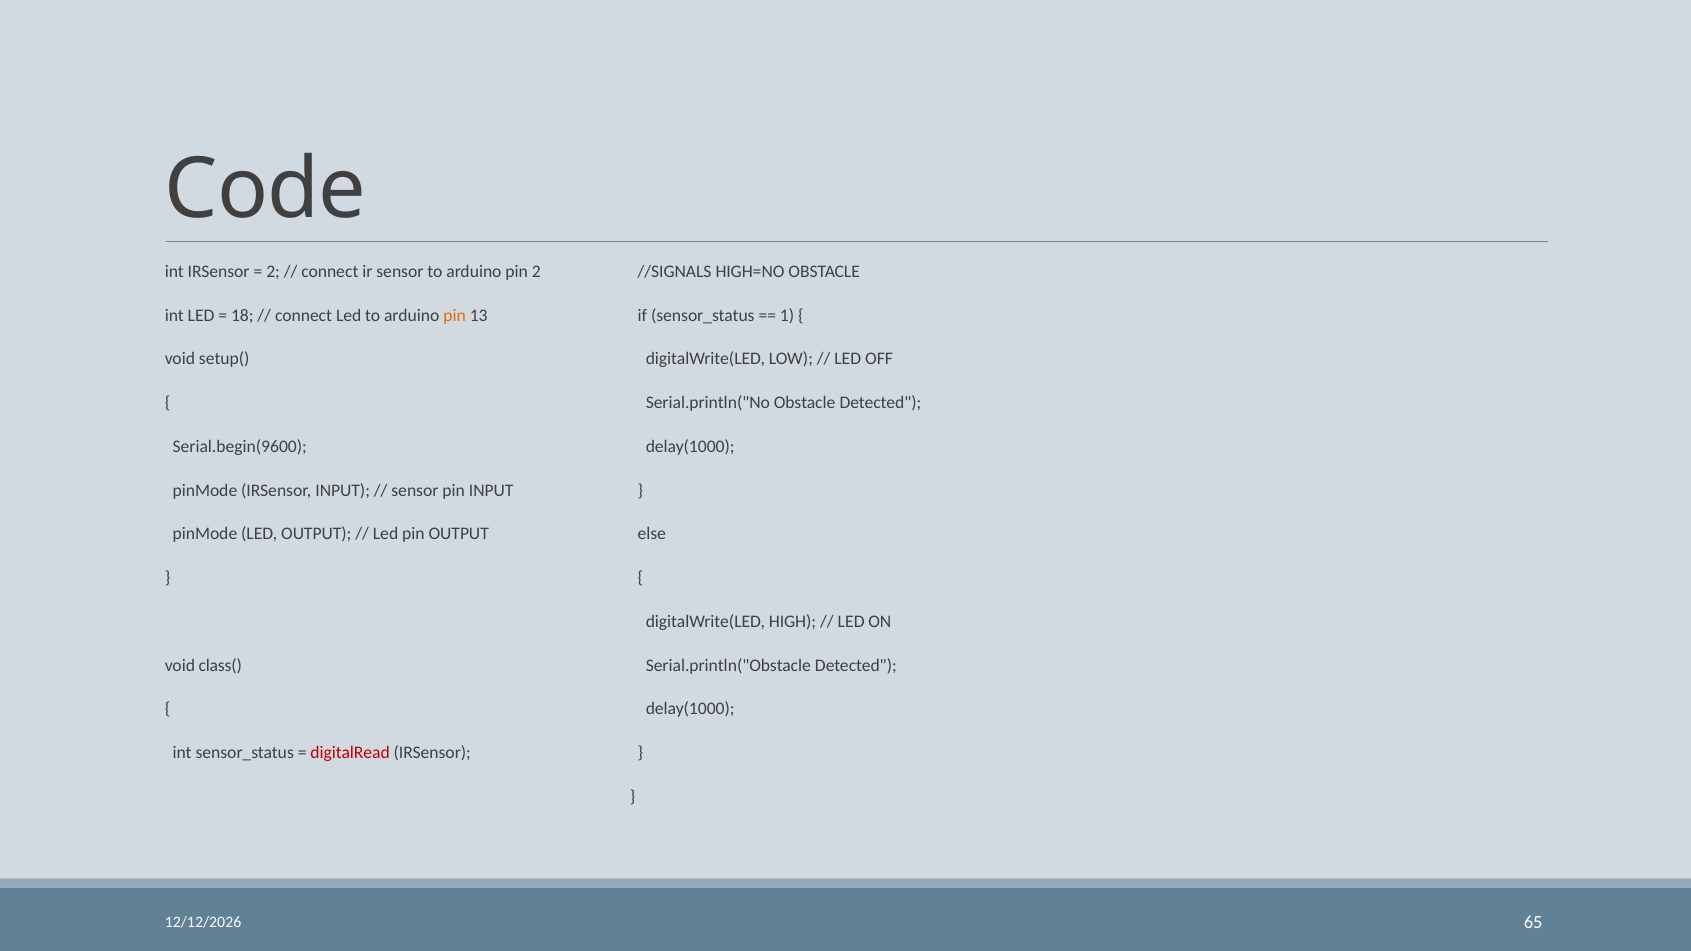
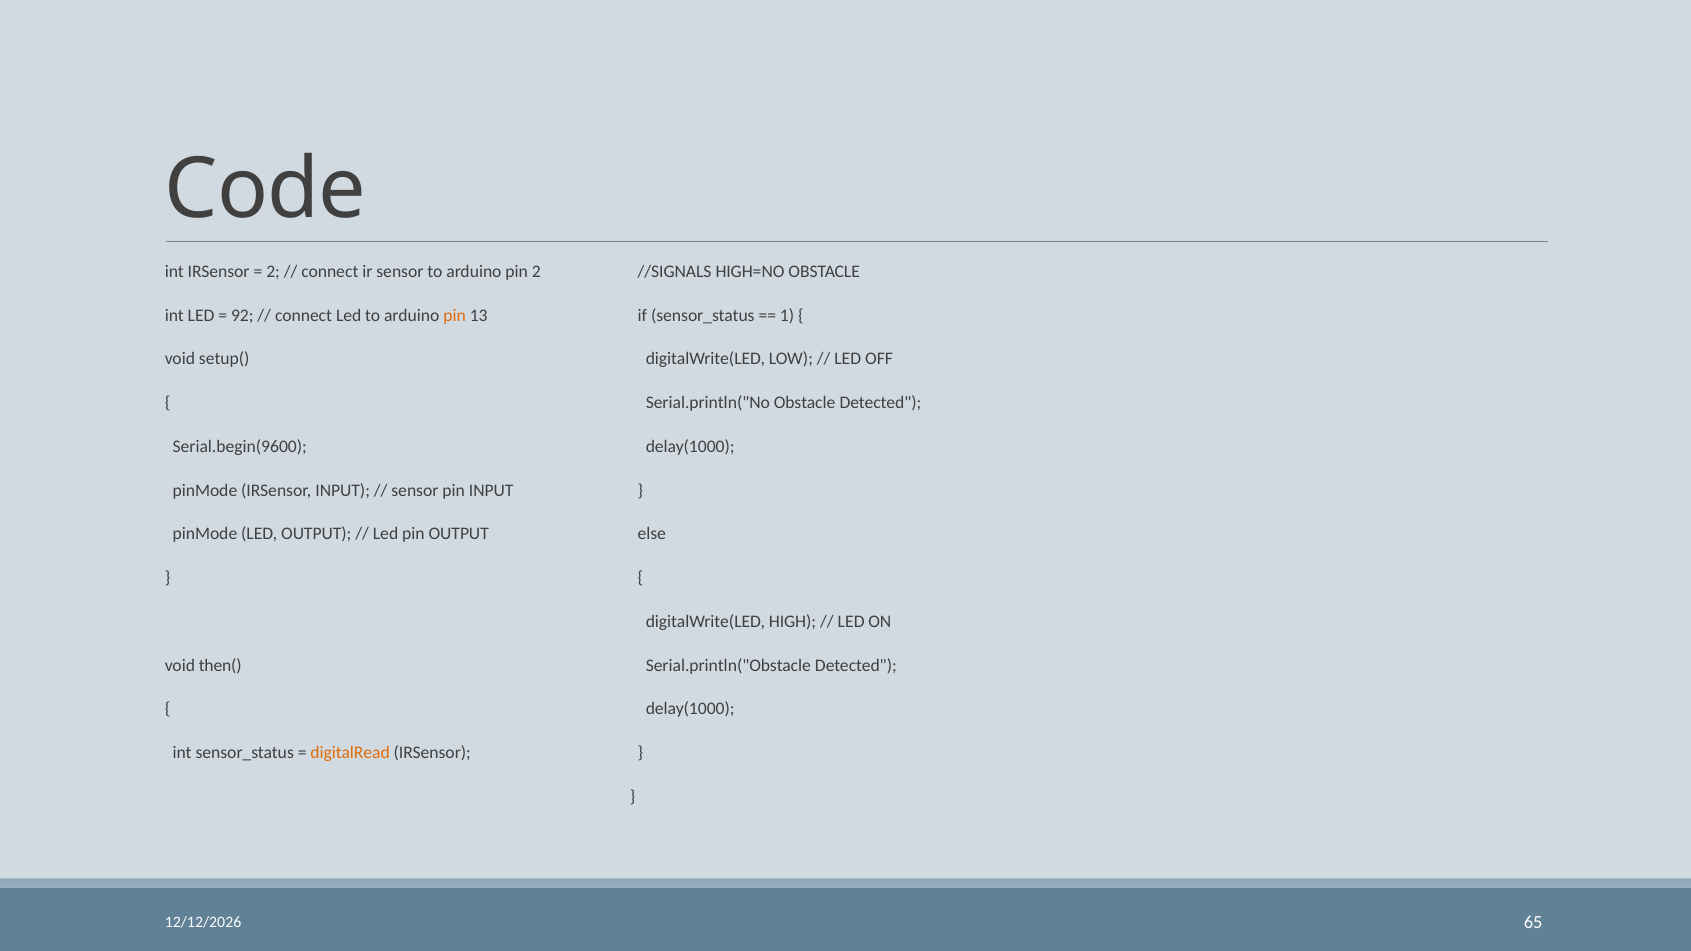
18: 18 -> 92 (242, 315)
class(: class( -> then( (220, 665)
digitalRead colour: red -> orange (350, 753)
